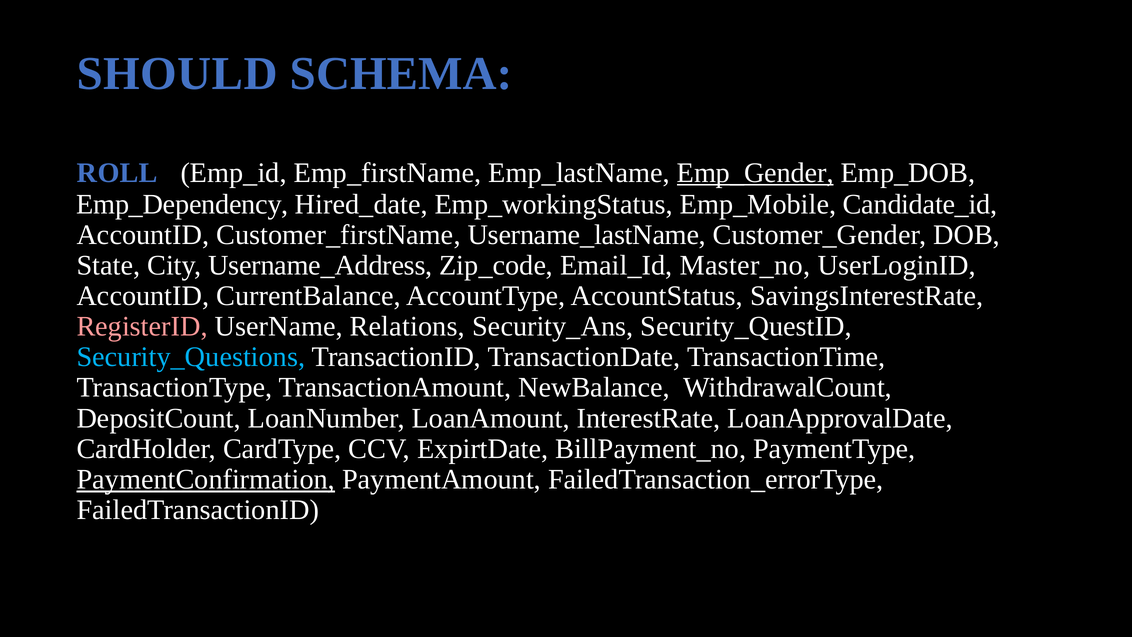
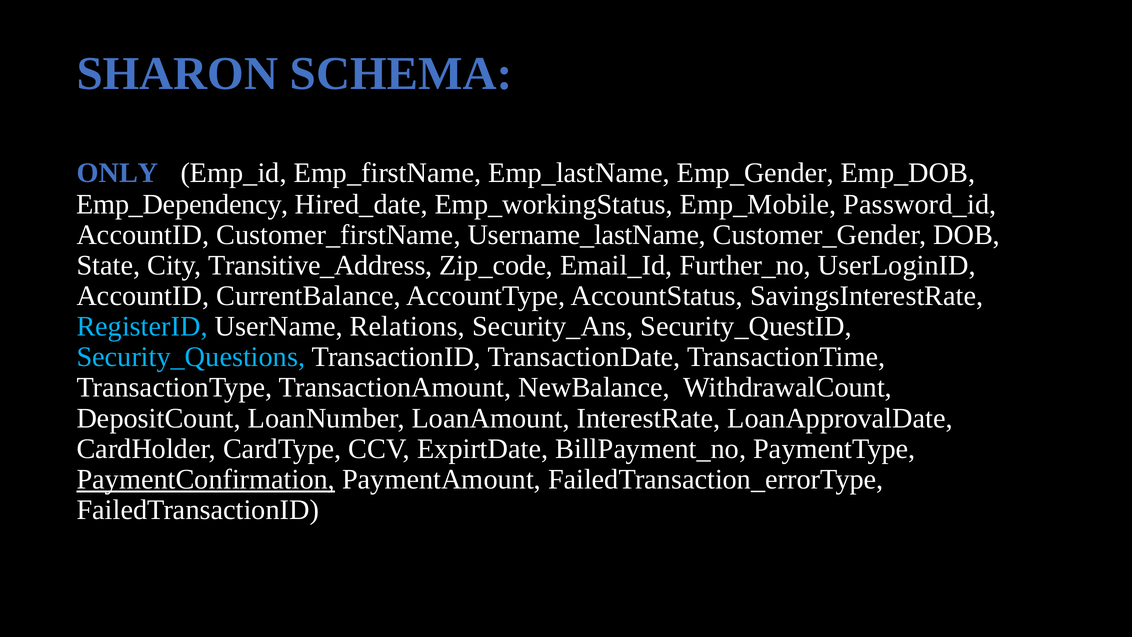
SHOULD: SHOULD -> SHARON (177, 73)
ROLL: ROLL -> ONLY (117, 173)
Emp_Gender underline: present -> none (755, 173)
Candidate_id: Candidate_id -> Password_id (920, 204)
Username_Address: Username_Address -> Transitive_Address (320, 265)
Master_no: Master_no -> Further_no (745, 265)
RegisterID colour: pink -> light blue (142, 326)
